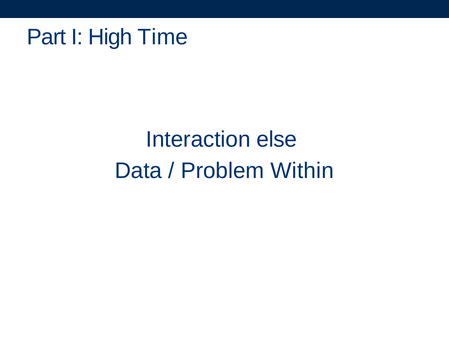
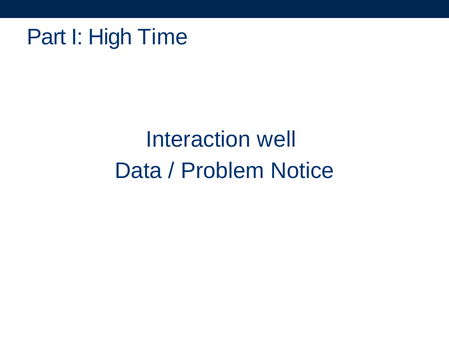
else: else -> well (277, 139)
Within: Within -> Notice (302, 171)
